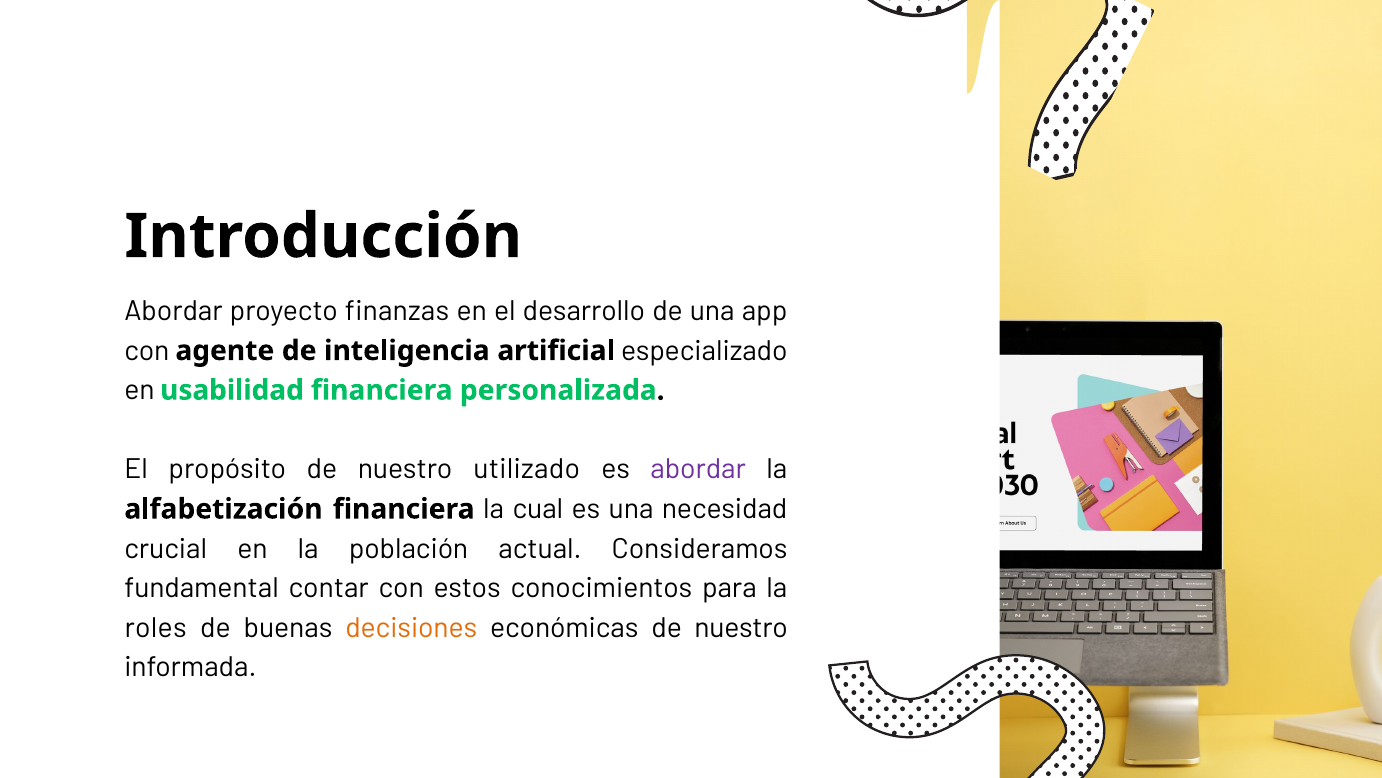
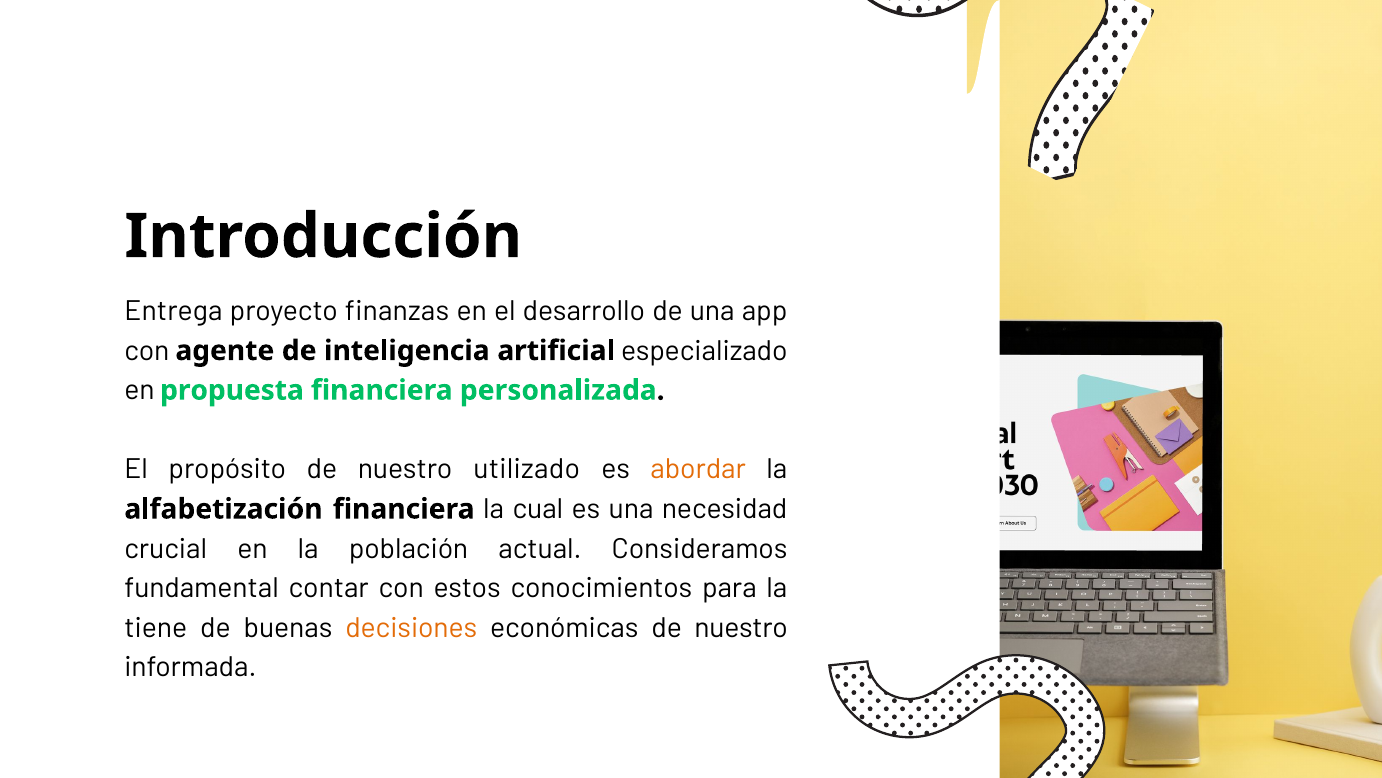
Abordar: Abordar -> Entrega (173, 311)
usabilidad: usabilidad -> propuesta (232, 390)
abordar colour: purple -> orange (698, 469)
roles: roles -> tiene (156, 628)
